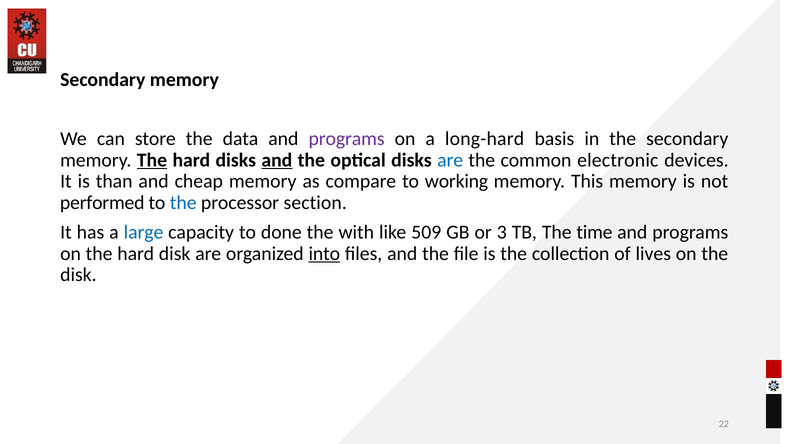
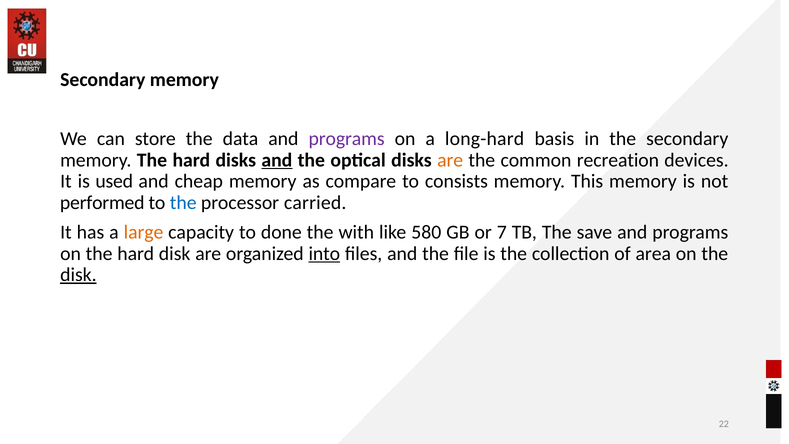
The underline: present -> none (152, 160)
are colour: blue -> orange (450, 160)
electronic: electronic -> recreation (618, 160)
than: than -> used (114, 181)
working: working -> consists (456, 181)
section: section -> carried (315, 203)
large colour: blue -> orange (144, 232)
509: 509 -> 580 (426, 232)
3: 3 -> 7 (502, 232)
time: time -> save (594, 232)
lives: lives -> area (653, 253)
disk underline: none -> present (78, 275)
